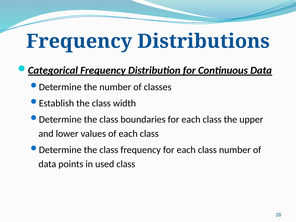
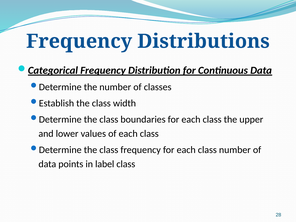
used: used -> label (105, 164)
